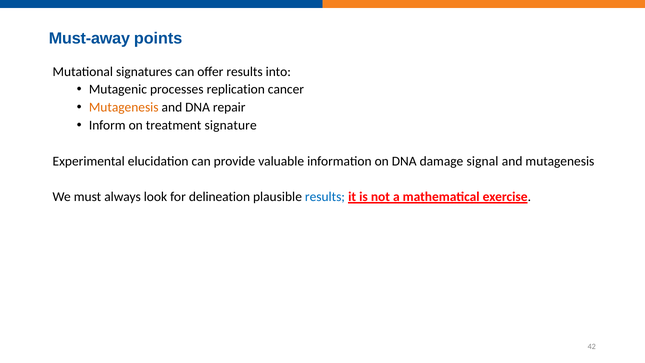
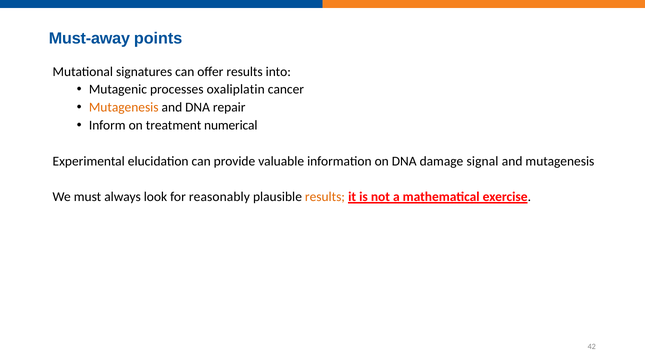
replication: replication -> oxaliplatin (236, 90)
signature: signature -> numerical (231, 125)
delineation: delineation -> reasonably (219, 197)
results colour: blue -> orange (325, 197)
